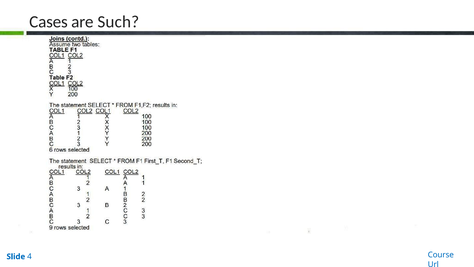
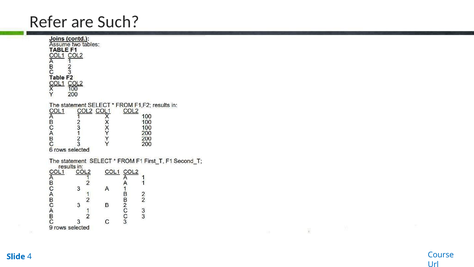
Cases: Cases -> Refer (48, 22)
